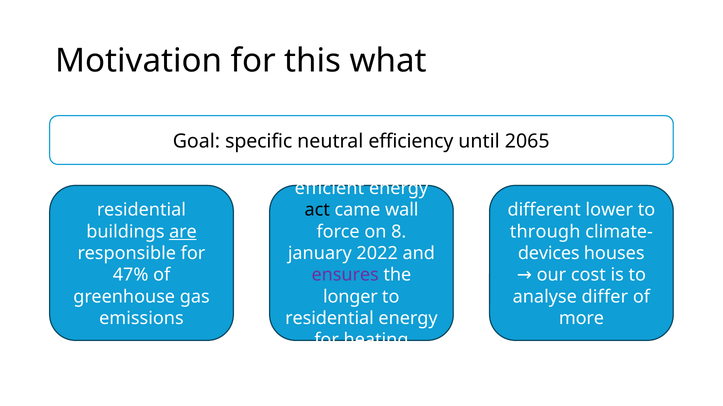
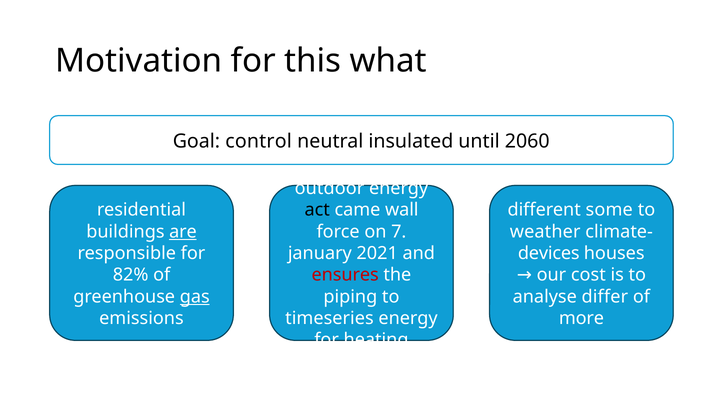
specific: specific -> control (259, 142)
efficiency: efficiency -> insulated (411, 142)
2065: 2065 -> 2060 (527, 142)
efficient: efficient -> outdoor (329, 189)
lower: lower -> some (609, 210)
8: 8 -> 7 (399, 232)
through: through -> weather (545, 232)
2022: 2022 -> 2021 (377, 254)
47%: 47% -> 82% (131, 275)
ensures colour: purple -> red (345, 275)
gas underline: none -> present (195, 297)
longer: longer -> piping (350, 297)
residential: residential -> timeseries (329, 319)
